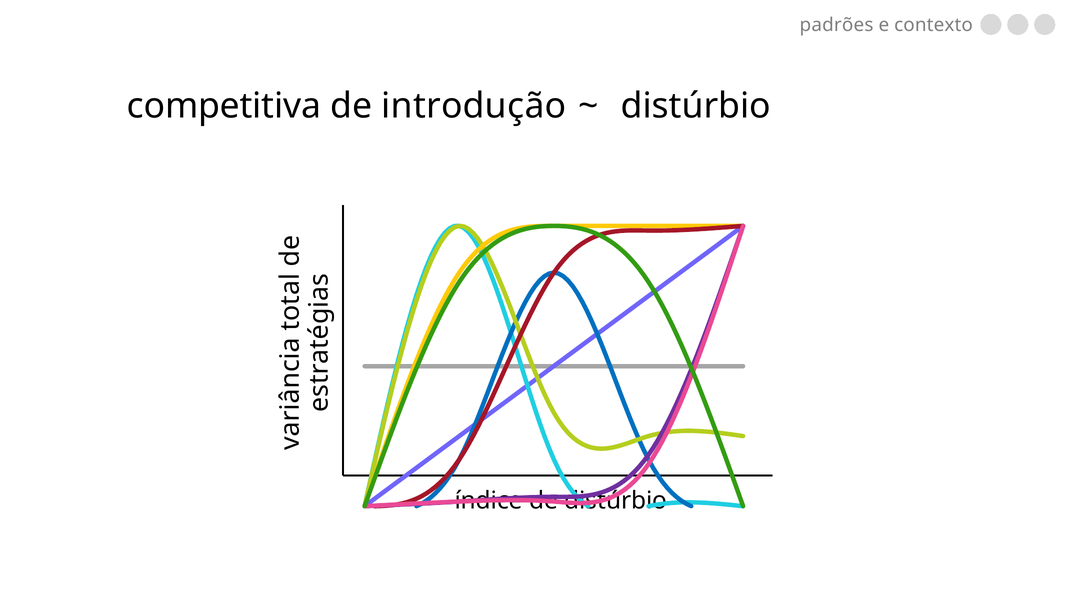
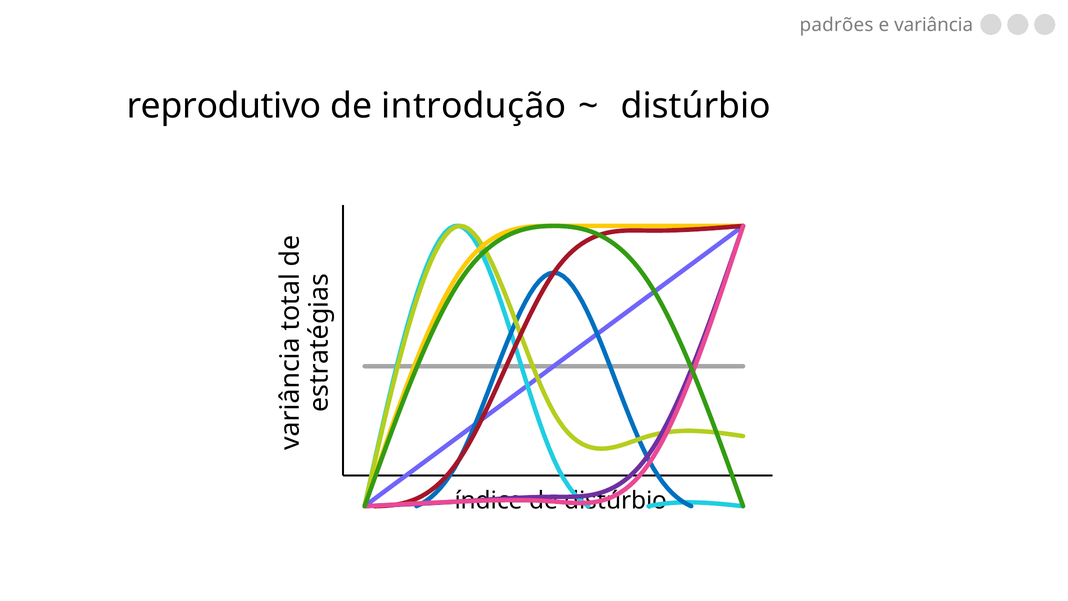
contexto: contexto -> variância (934, 25)
competitiva: competitiva -> reprodutivo (224, 106)
